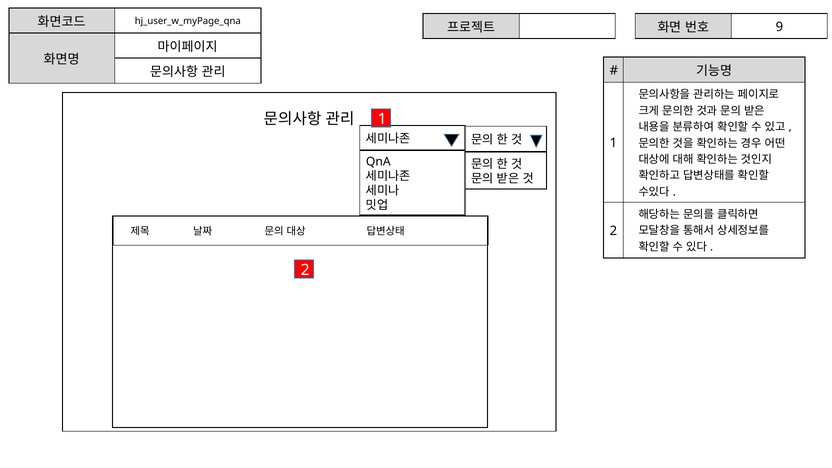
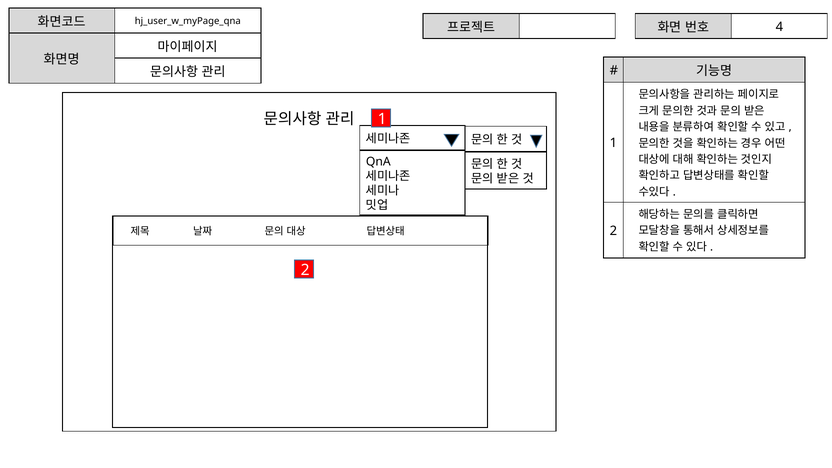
9: 9 -> 4 (779, 27)
